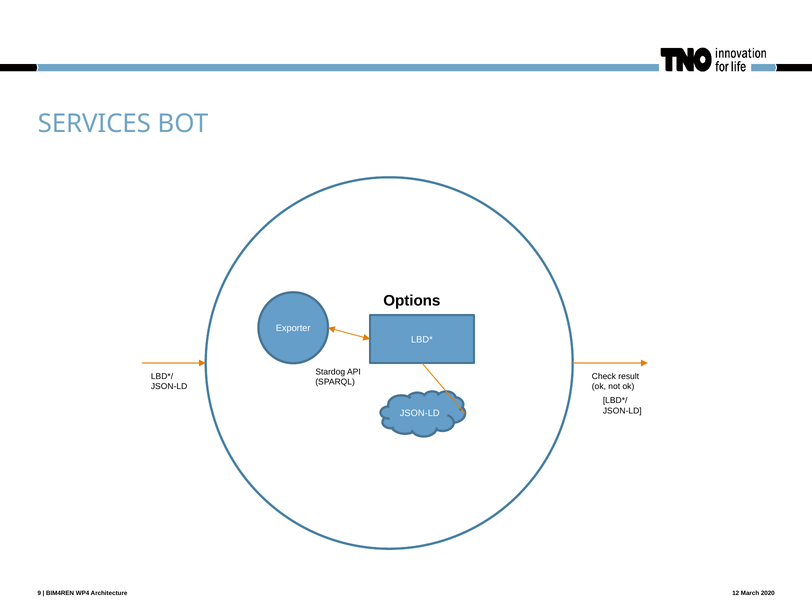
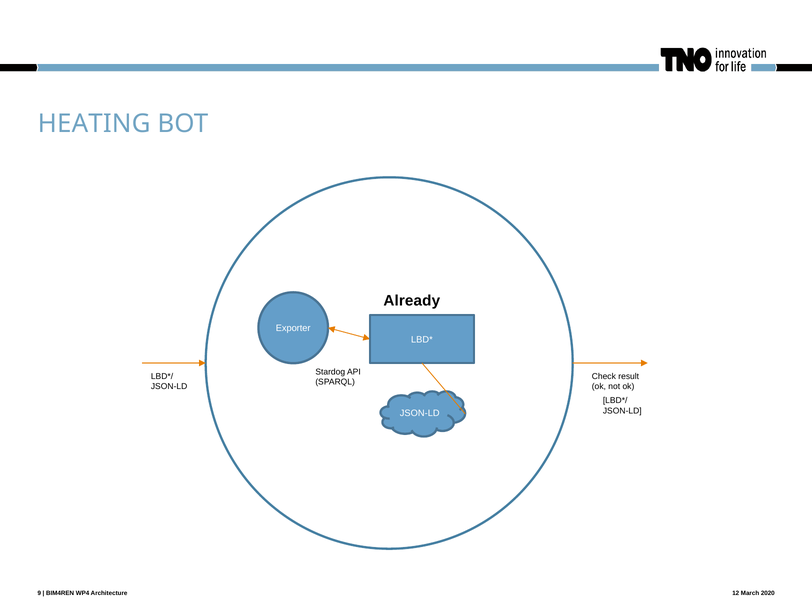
SERVICES: SERVICES -> HEATING (94, 124)
Options: Options -> Already (412, 301)
